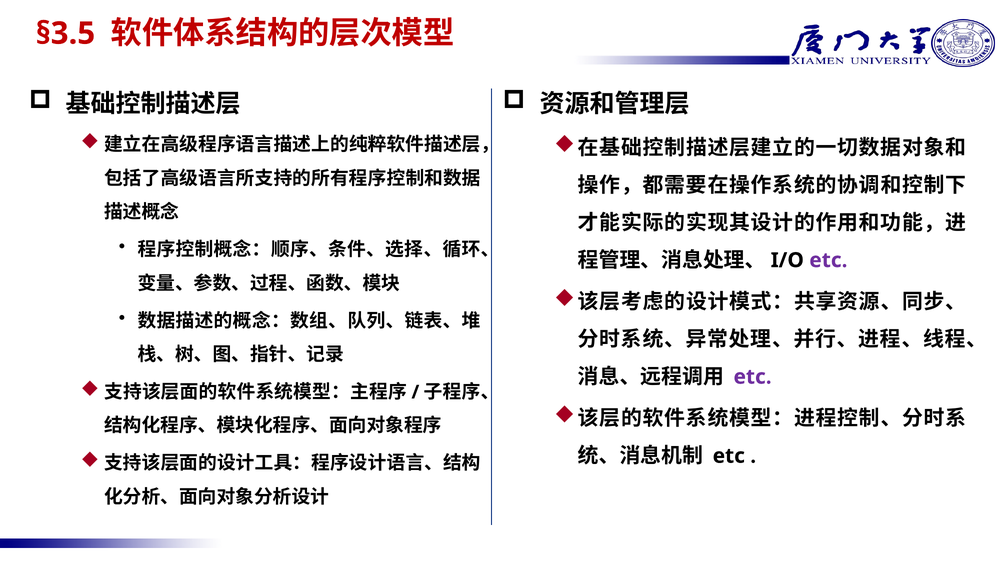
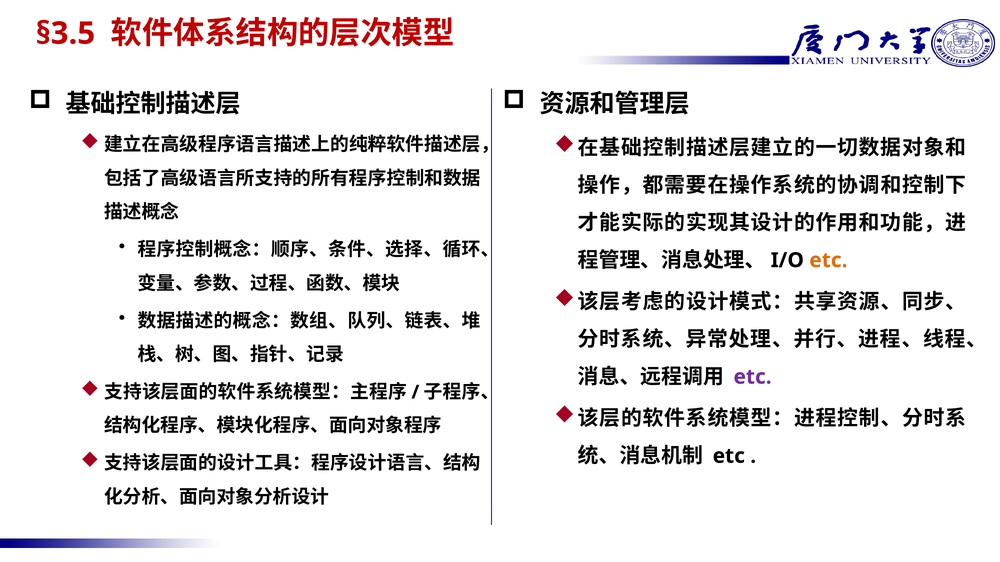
etc colour: purple -> orange (828, 260)
